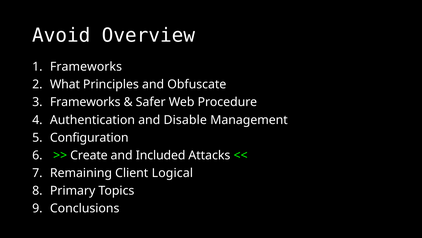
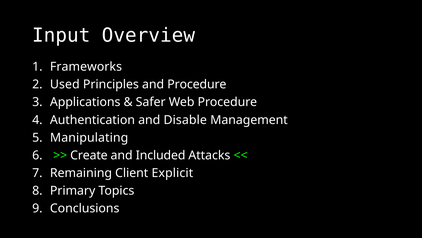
Avoid: Avoid -> Input (61, 35)
What: What -> Used (65, 84)
and Obfuscate: Obfuscate -> Procedure (197, 84)
Frameworks: Frameworks -> Applications (85, 102)
Configuration: Configuration -> Manipulating (89, 137)
Logical: Logical -> Explicit (172, 173)
